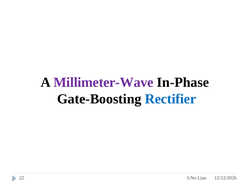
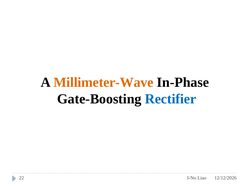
Millimeter-Wave colour: purple -> orange (103, 82)
